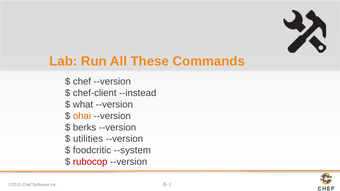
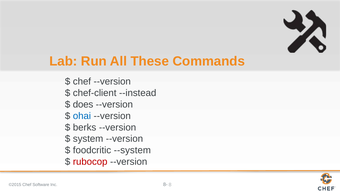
what: what -> does (83, 105)
ohai colour: orange -> blue (82, 116)
utilities: utilities -> system (88, 139)
